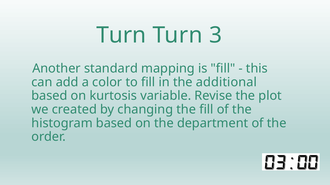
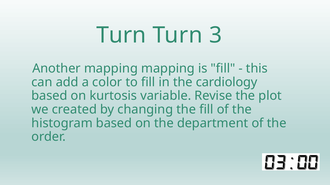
Another standard: standard -> mapping (111, 69)
additional: additional -> cardiology (227, 82)
